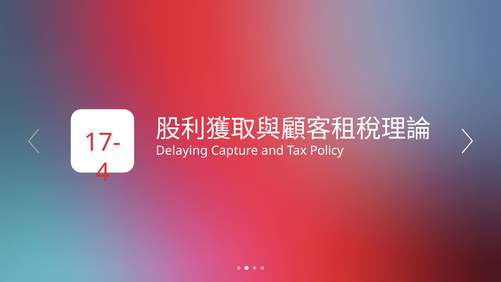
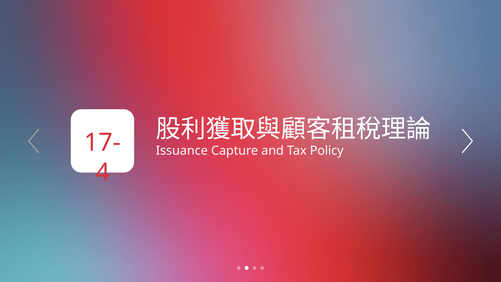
Delaying: Delaying -> Issuance (182, 151)
